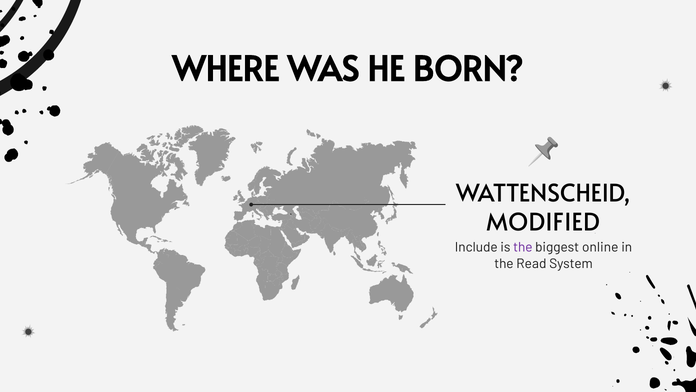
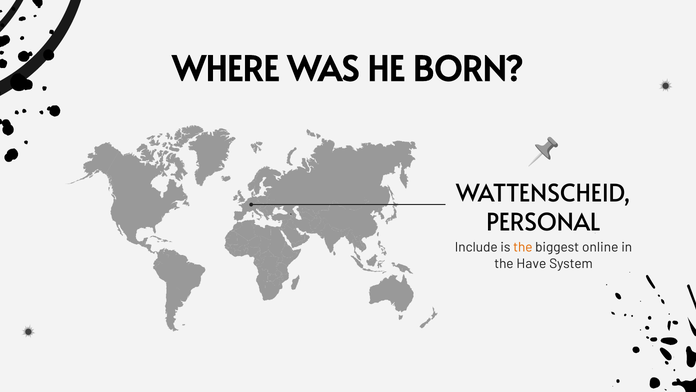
MODIFIED: MODIFIED -> PERSONAL (543, 223)
the colour: purple -> orange (523, 247)
Read: Read -> Have (531, 263)
